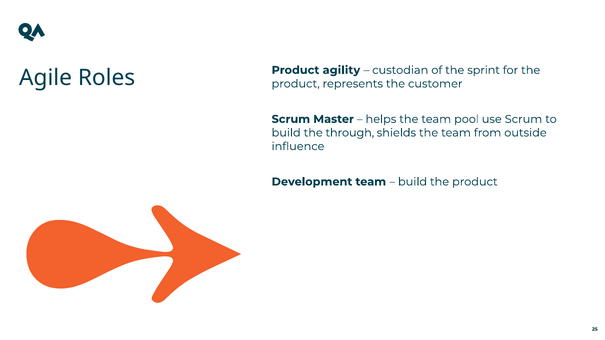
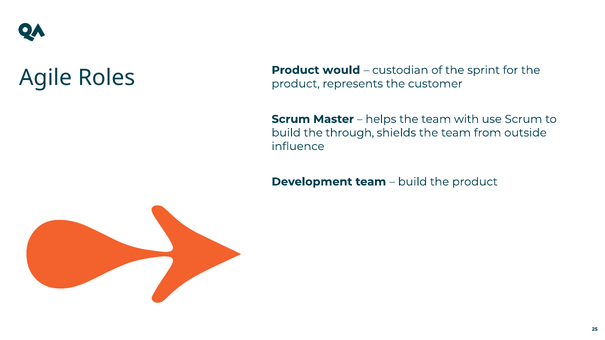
agility: agility -> would (341, 70)
pool: pool -> with (467, 119)
